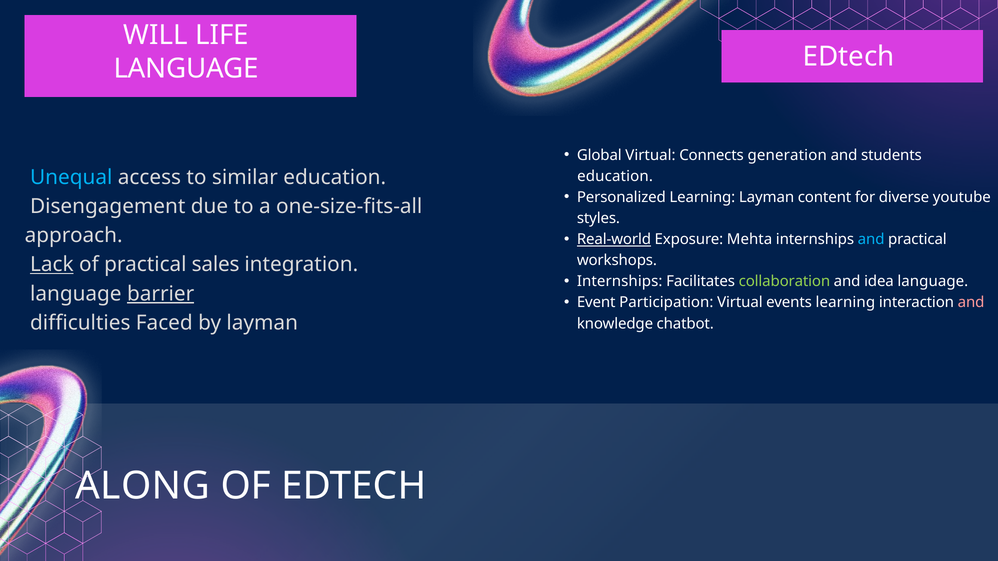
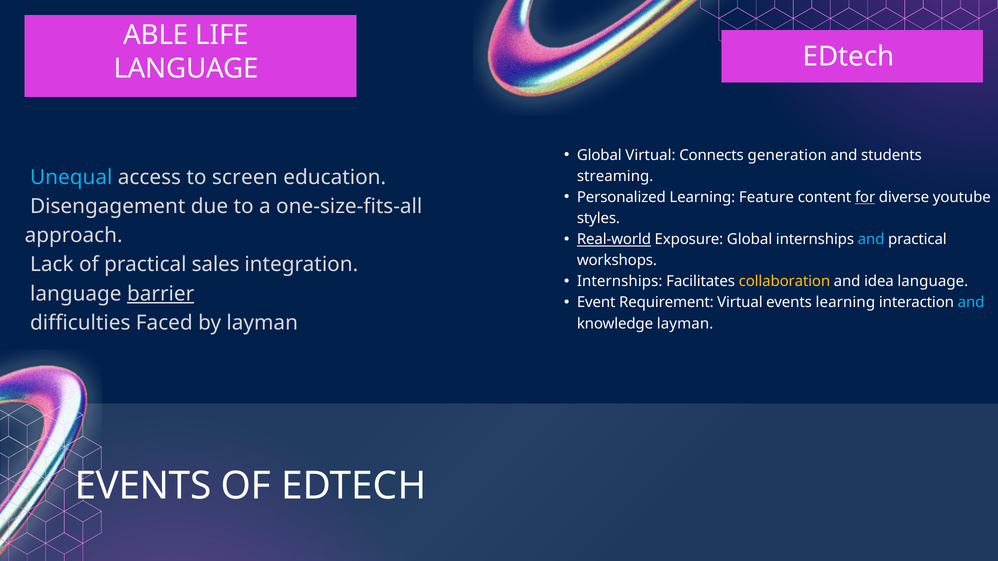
WILL: WILL -> ABLE (156, 35)
similar: similar -> screen (245, 177)
education: education -> streaming (615, 176)
Learning Layman: Layman -> Feature (766, 197)
for underline: none -> present (865, 197)
Exposure Mehta: Mehta -> Global (750, 240)
Lack underline: present -> none (52, 265)
collaboration colour: light green -> yellow (784, 282)
Participation: Participation -> Requirement (666, 303)
and colour: pink -> light blue (971, 303)
knowledge chatbot: chatbot -> layman (685, 324)
ALONG: ALONG -> EVENTS (143, 486)
